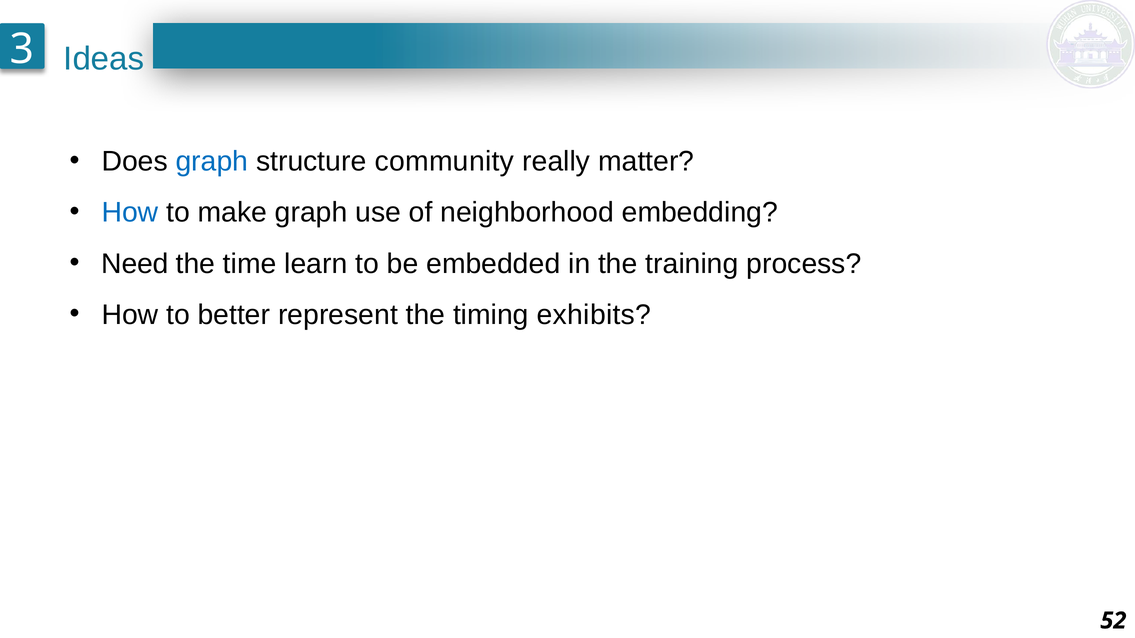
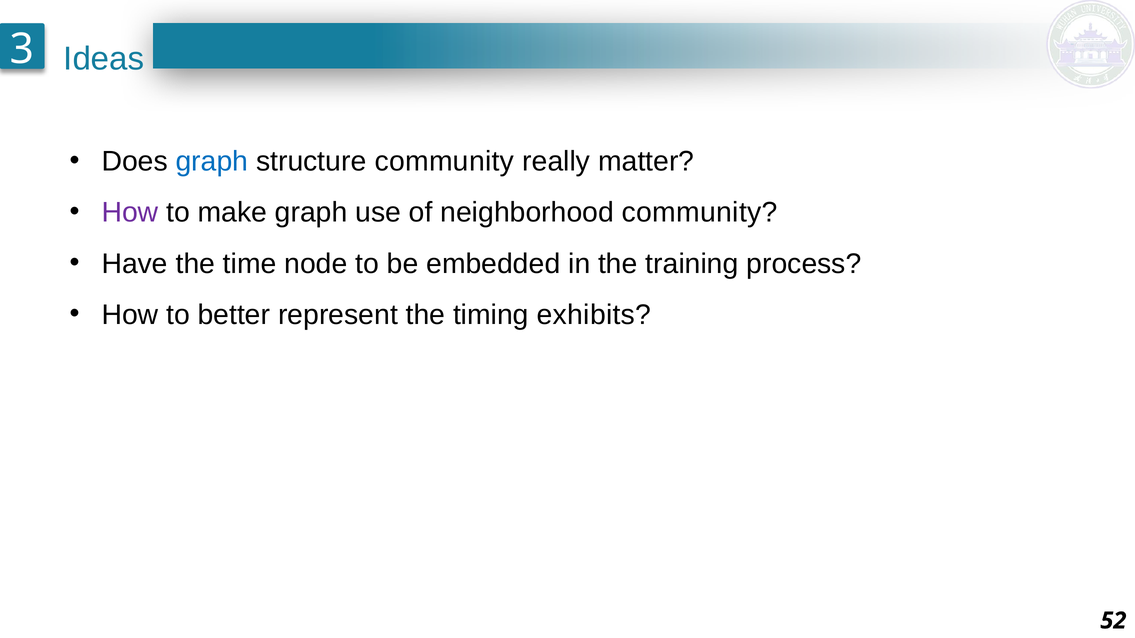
How colour: blue -> purple (130, 213)
neighborhood embedding: embedding -> community (700, 213)
Need: Need -> Have (135, 264)
learn: learn -> node (316, 264)
